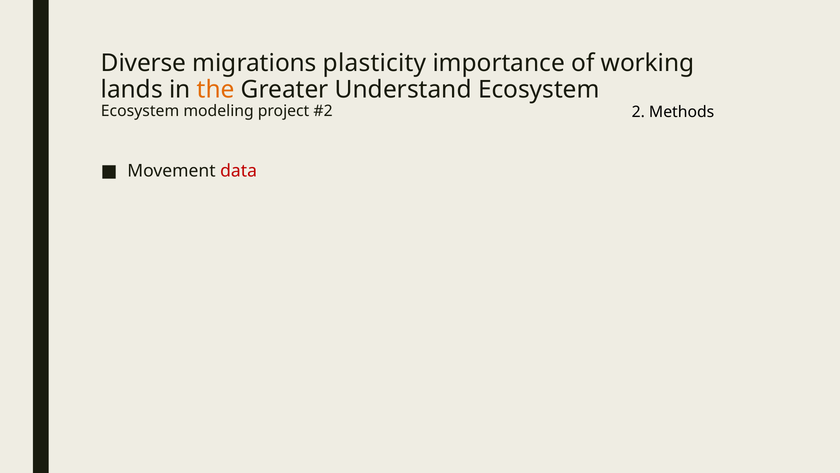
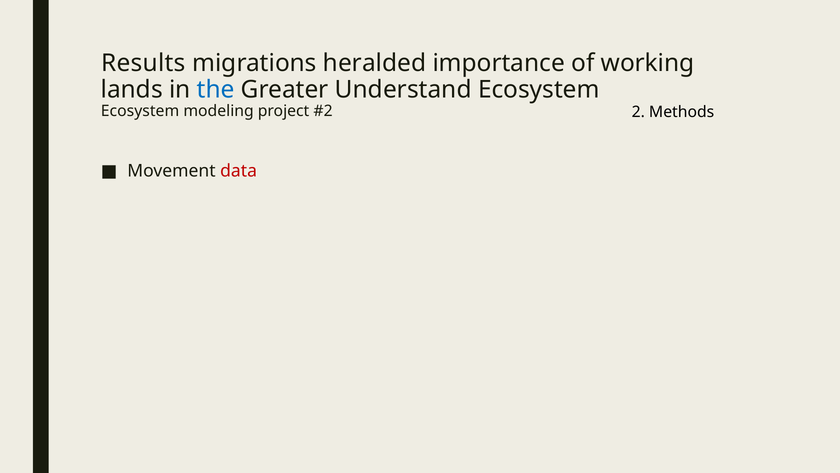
Diverse: Diverse -> Results (143, 63)
plasticity: plasticity -> heralded (375, 63)
the colour: orange -> blue (216, 89)
